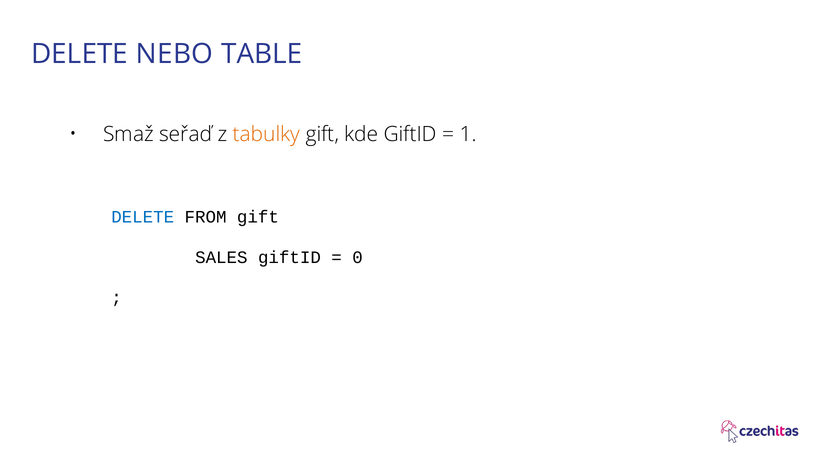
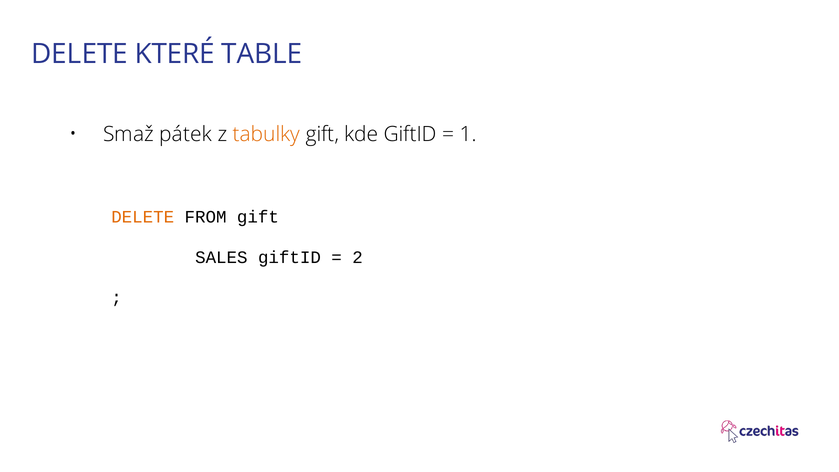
NEBO: NEBO -> KTERÉ (175, 54)
seřaď: seřaď -> pátek (186, 134)
DELETE colour: blue -> orange (143, 217)
0: 0 -> 2 (358, 257)
